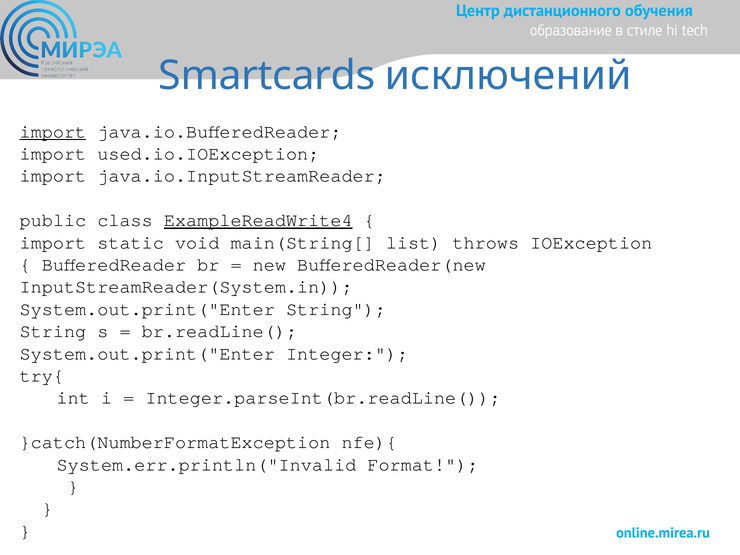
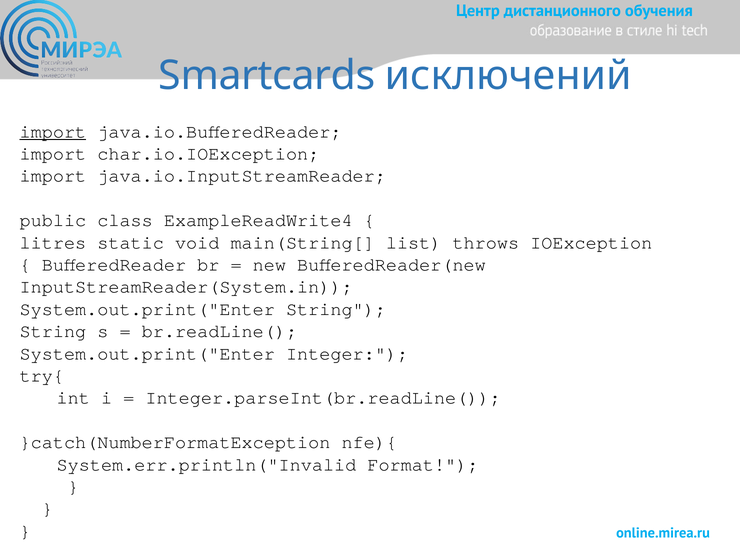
used.io.IOException: used.io.IOException -> char.io.IOException (208, 154)
ExampleReadWrite4 underline: present -> none (258, 220)
import: import -> litres (53, 242)
